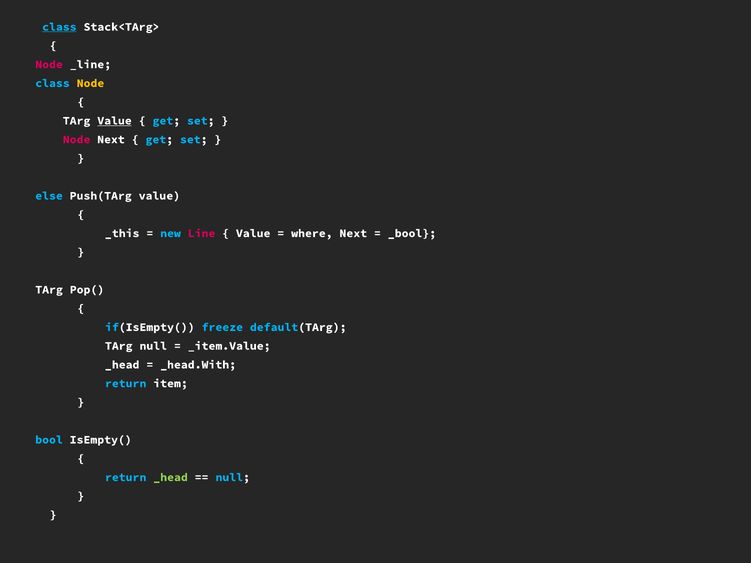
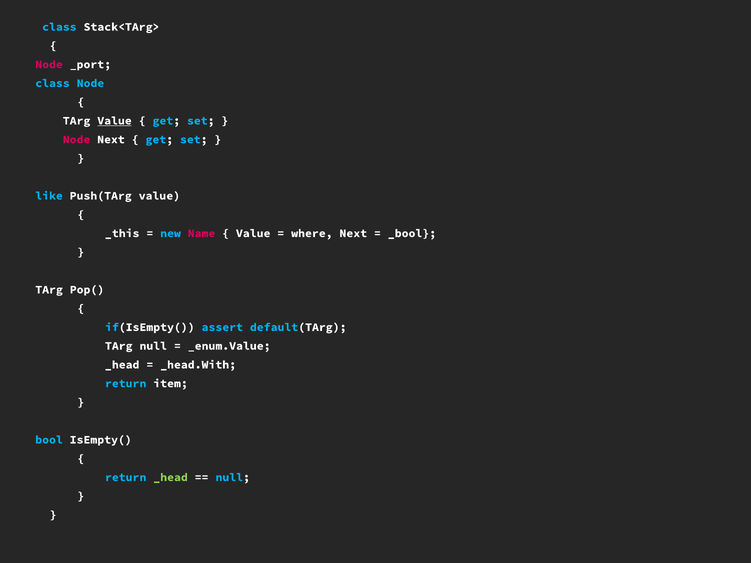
class underline: present -> none (59, 27)
_line: _line -> _port (90, 64)
Node colour: yellow -> light blue (90, 83)
else: else -> like (49, 196)
Line: Line -> Name (202, 233)
freeze: freeze -> assert (222, 327)
_item.Value: _item.Value -> _enum.Value (229, 346)
